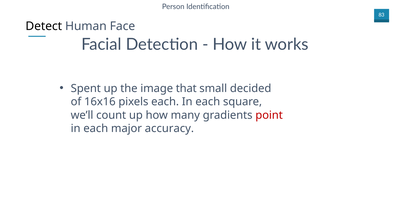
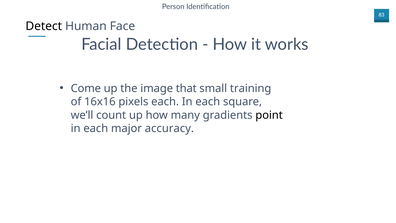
Spent: Spent -> Come (86, 88)
decided: decided -> training (251, 88)
point colour: red -> black (269, 115)
